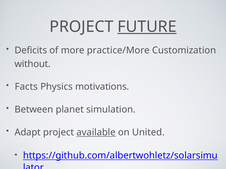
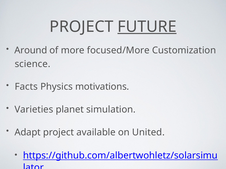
Deficits: Deficits -> Around (31, 50)
practice/More: practice/More -> focused/More (118, 50)
without: without -> science (33, 64)
Between: Between -> Varieties (34, 110)
available underline: present -> none (96, 133)
